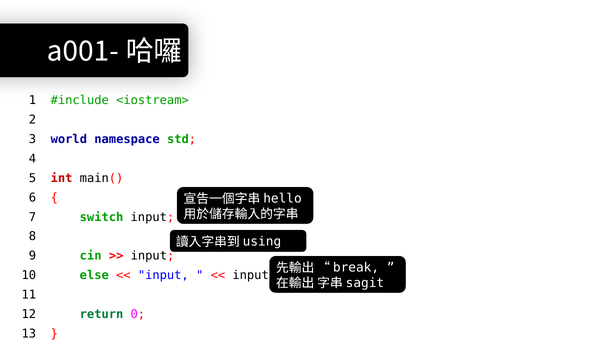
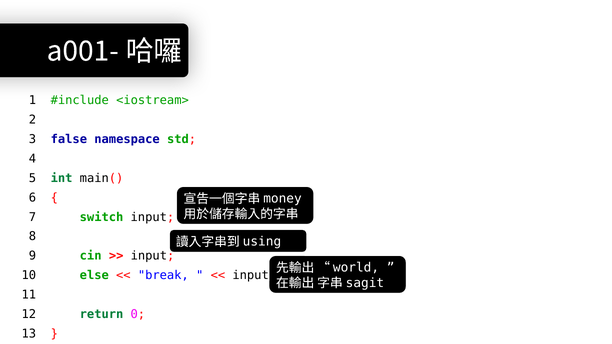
world: world -> false (69, 139)
int colour: red -> green (62, 178)
hello: hello -> money (282, 199)
break: break -> world (356, 268)
input: input -> break (163, 276)
